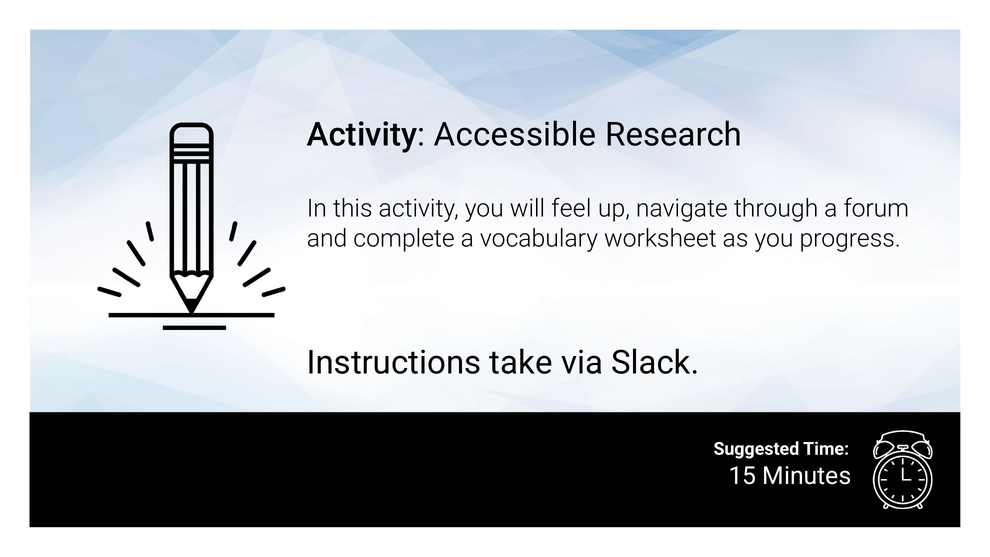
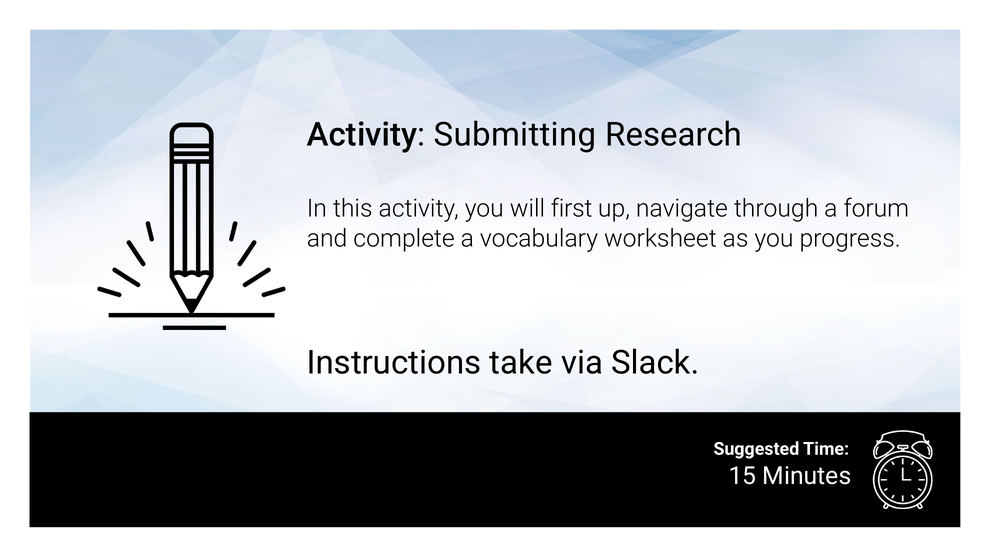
Accessible: Accessible -> Submitting (515, 135)
feel: feel -> first (572, 209)
